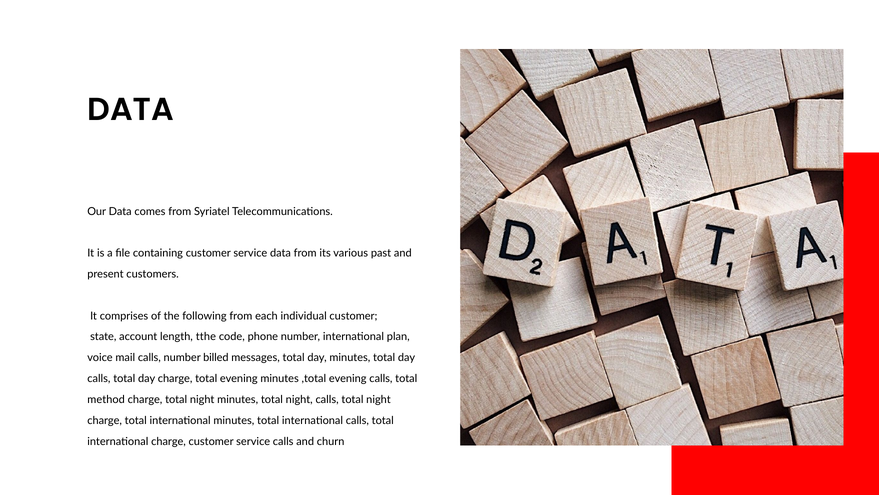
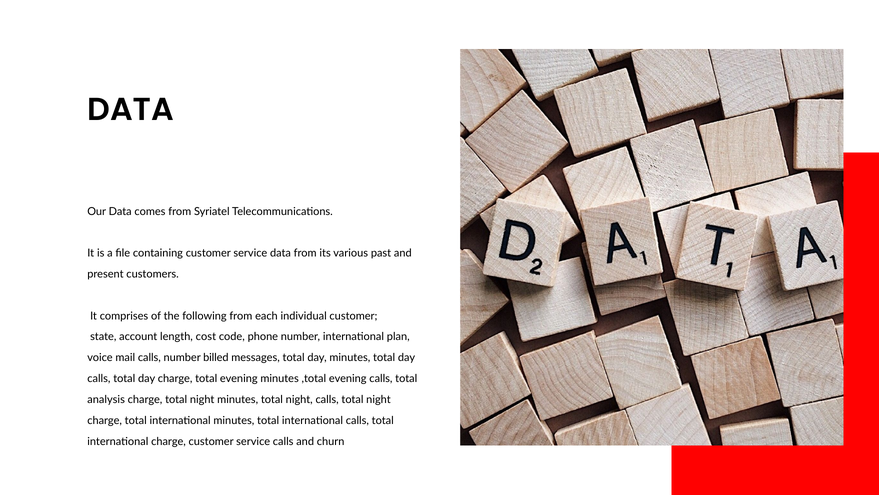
tthe: tthe -> cost (206, 336)
method: method -> analysis (106, 399)
